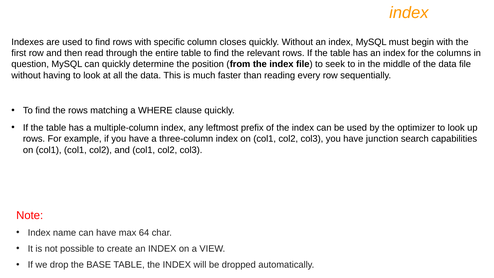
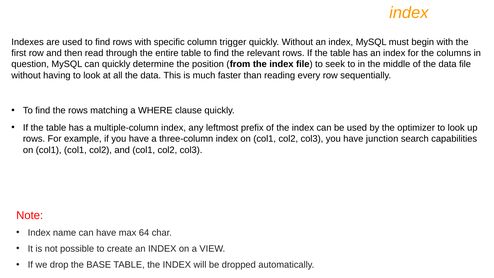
closes: closes -> trigger (233, 42)
